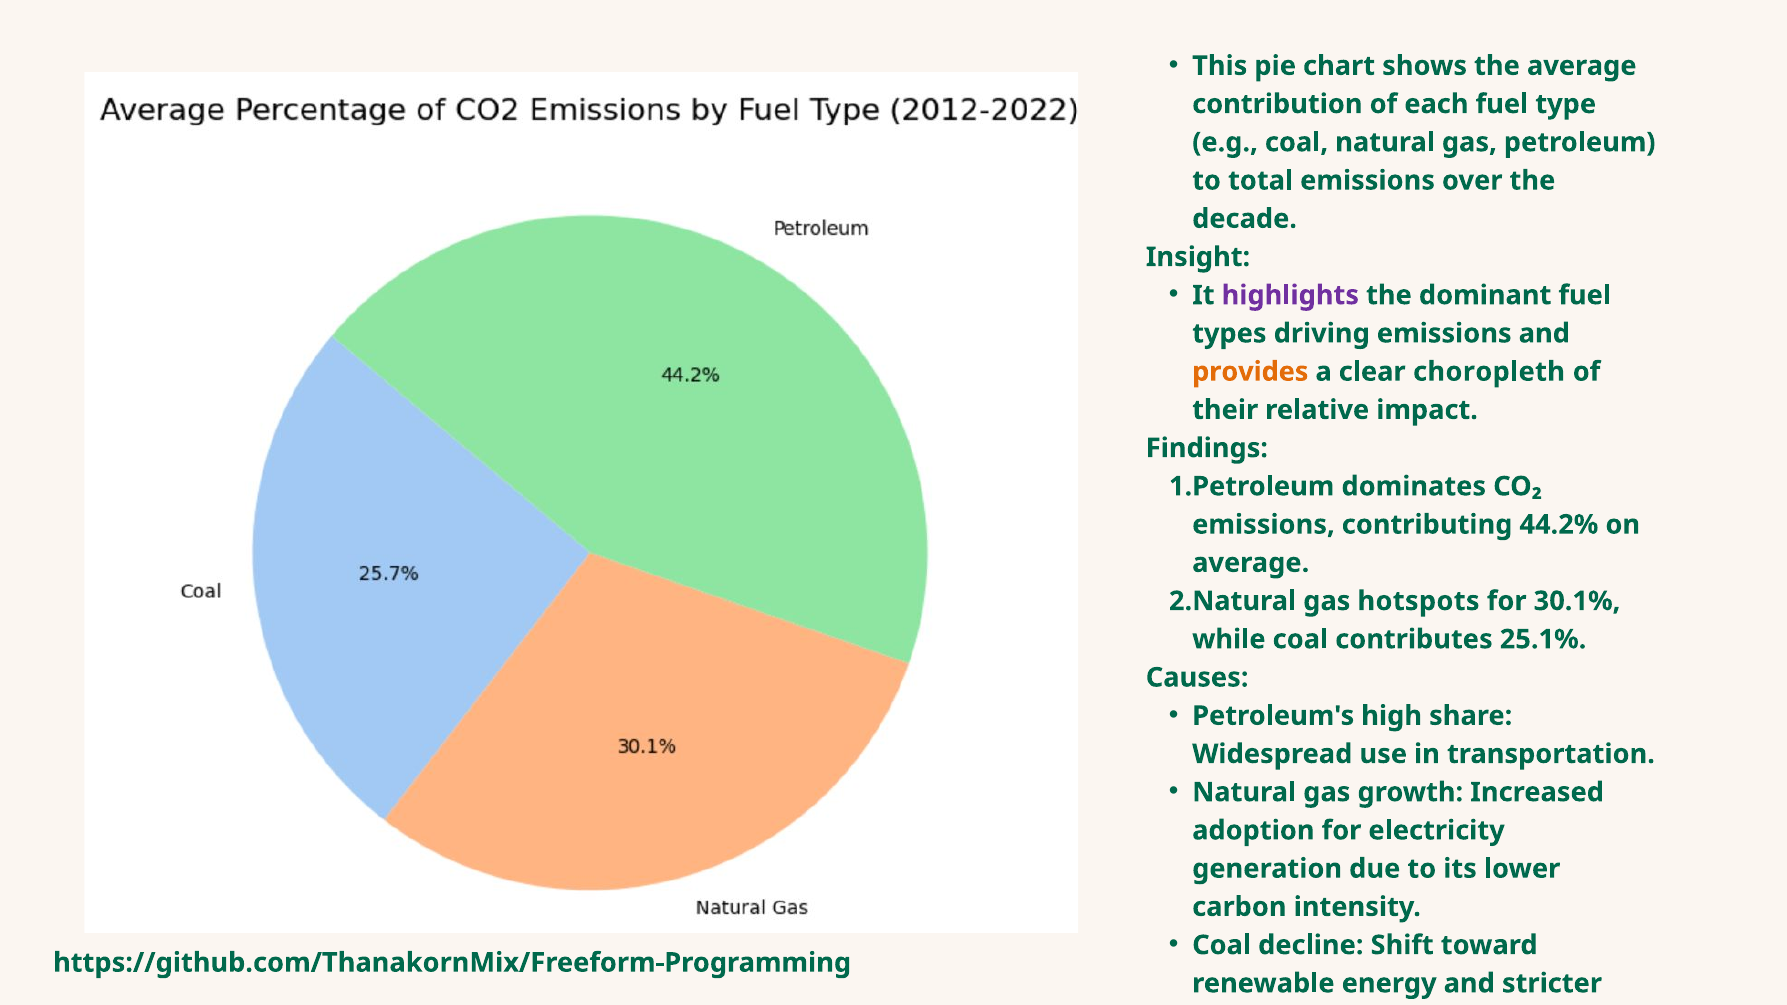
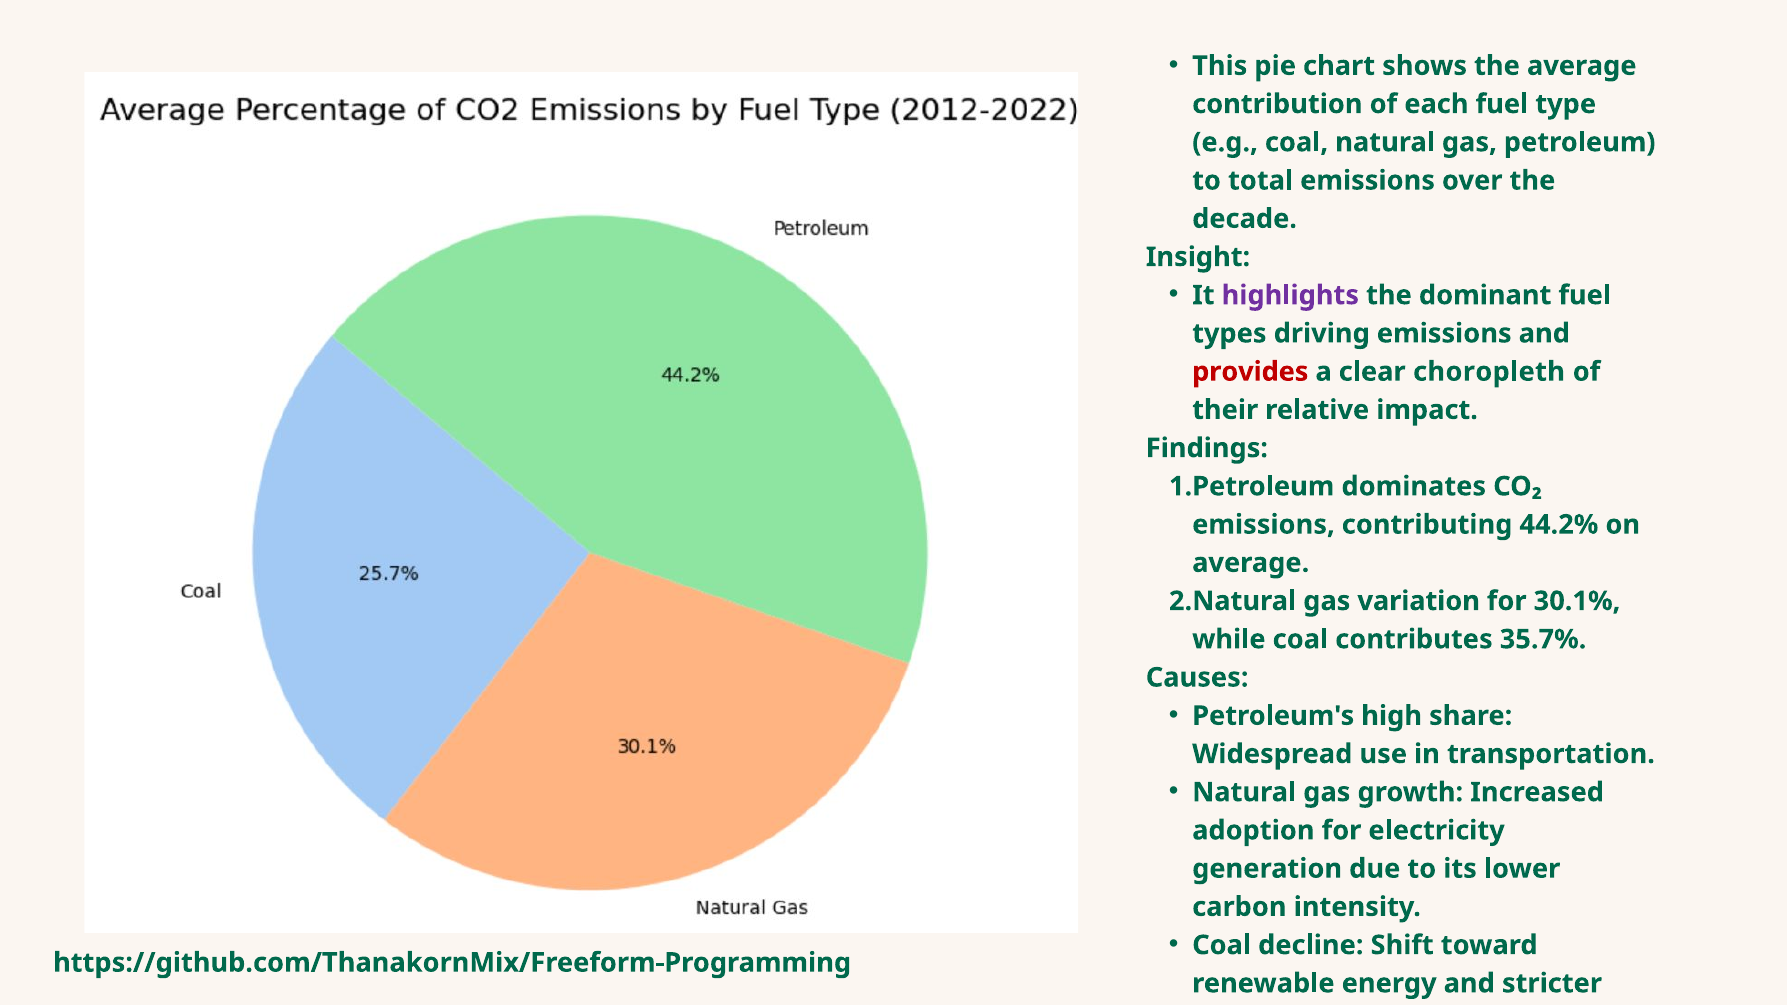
provides colour: orange -> red (1250, 372)
hotspots: hotspots -> variation (1419, 601)
25.1%: 25.1% -> 35.7% (1543, 639)
